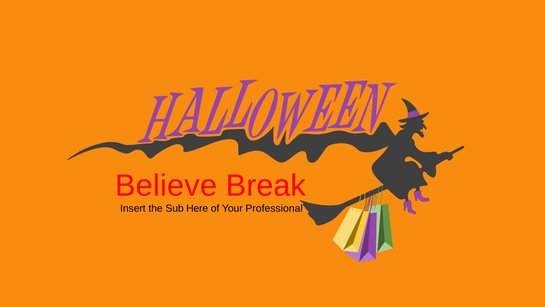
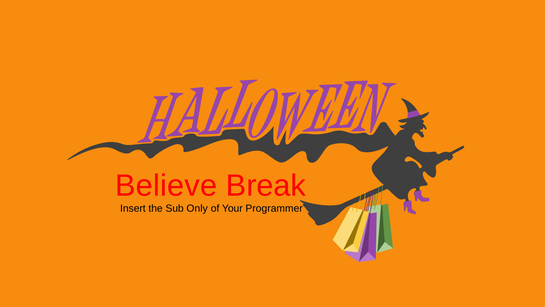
Here: Here -> Only (197, 208)
Professional: Professional -> Programmer (274, 208)
